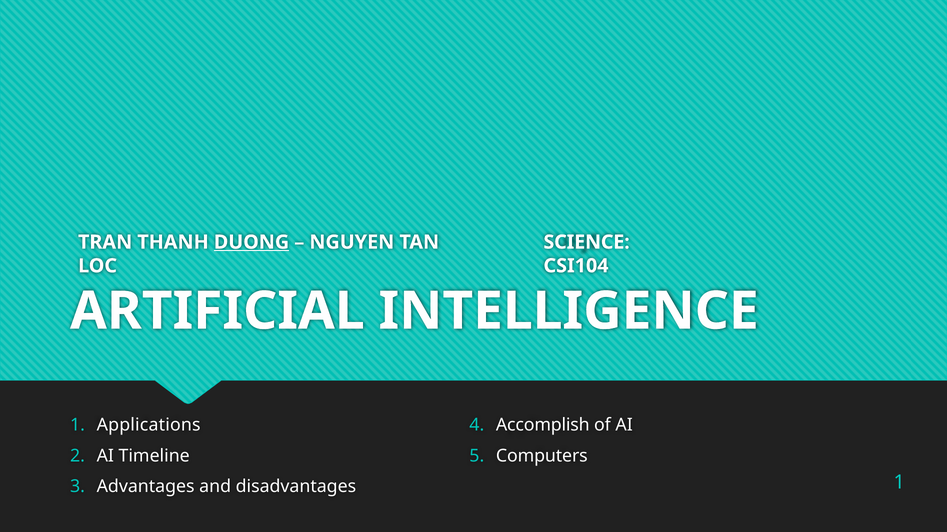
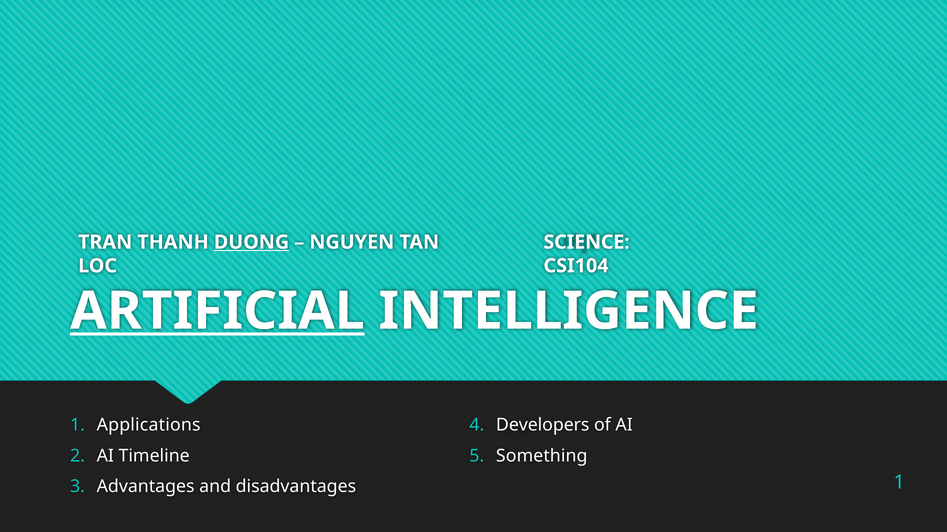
ARTIFICIAL underline: none -> present (217, 312)
Accomplish: Accomplish -> Developers (543, 426)
Computers: Computers -> Something (542, 456)
